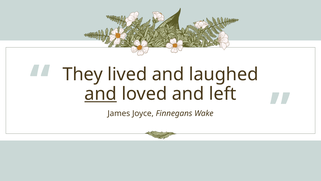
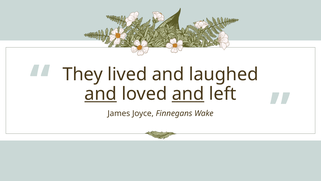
and underline: none -> present (188, 94)
